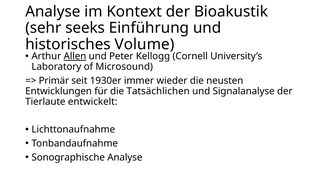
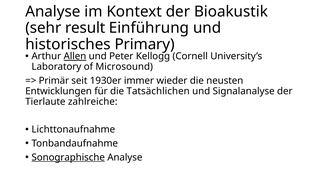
seeks: seeks -> result (85, 28)
Volume: Volume -> Primary (145, 44)
entwickelt: entwickelt -> zahlreiche (93, 101)
Sonographische underline: none -> present (68, 157)
